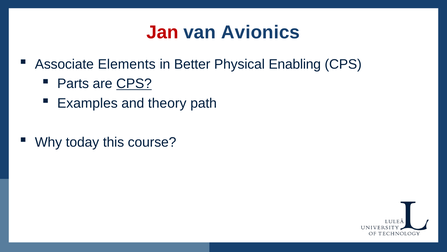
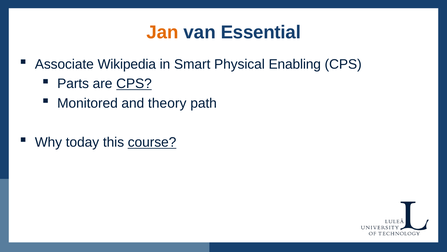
Jan colour: red -> orange (162, 32)
Avionics: Avionics -> Essential (261, 32)
Elements: Elements -> Wikipedia (127, 64)
Better: Better -> Smart (192, 64)
Examples: Examples -> Monitored (87, 103)
course underline: none -> present (152, 142)
